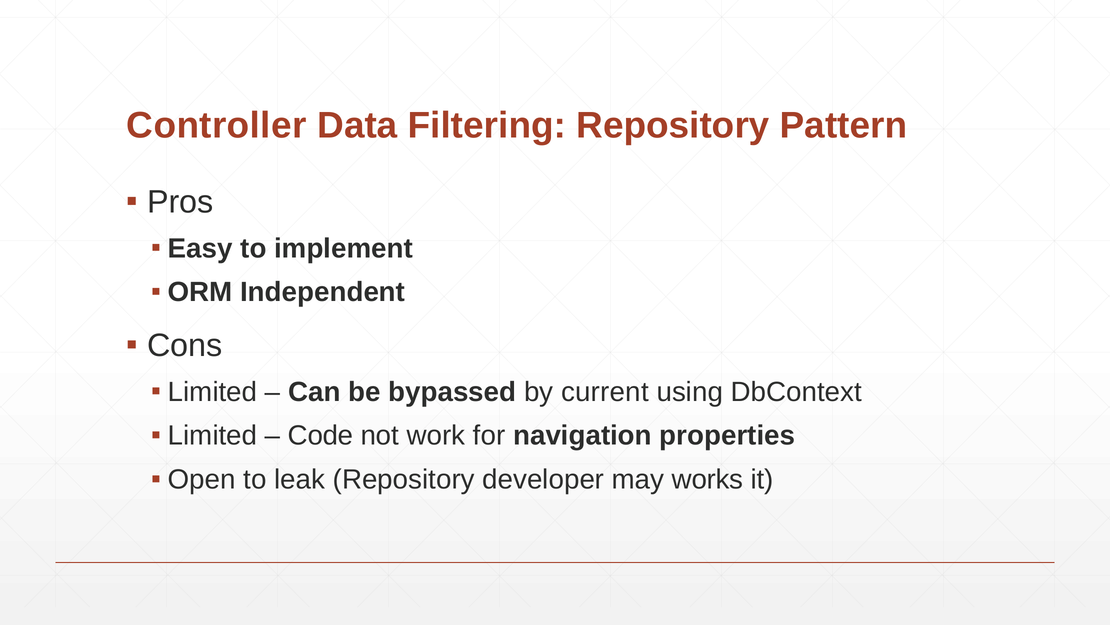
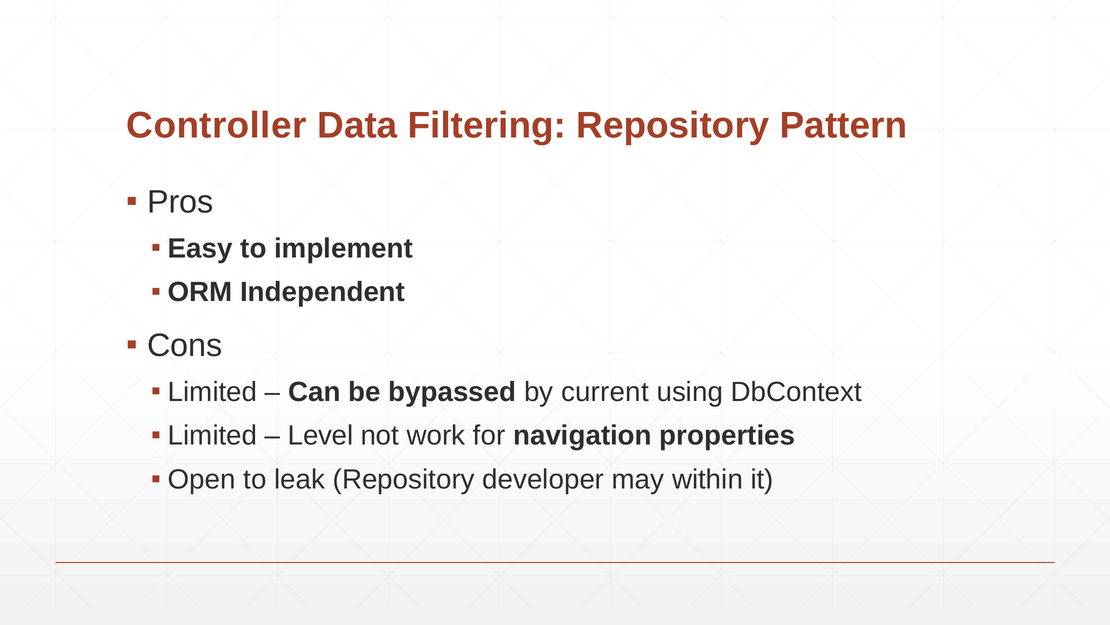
Code: Code -> Level (321, 435)
works: works -> within (707, 479)
